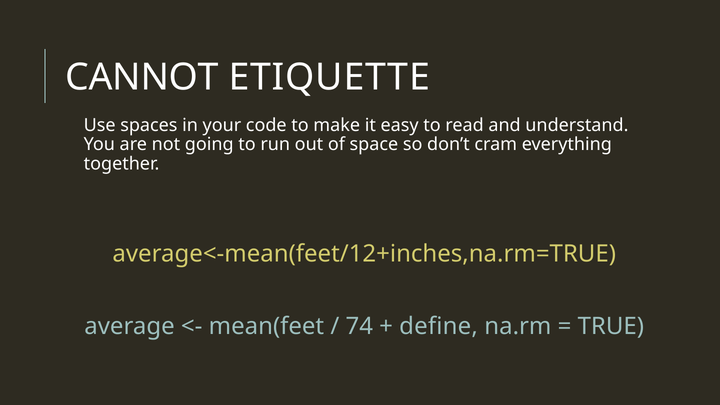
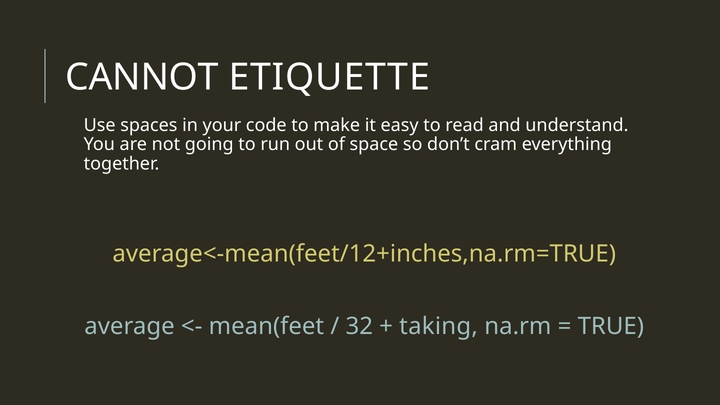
74: 74 -> 32 (359, 327)
define: define -> taking (439, 327)
